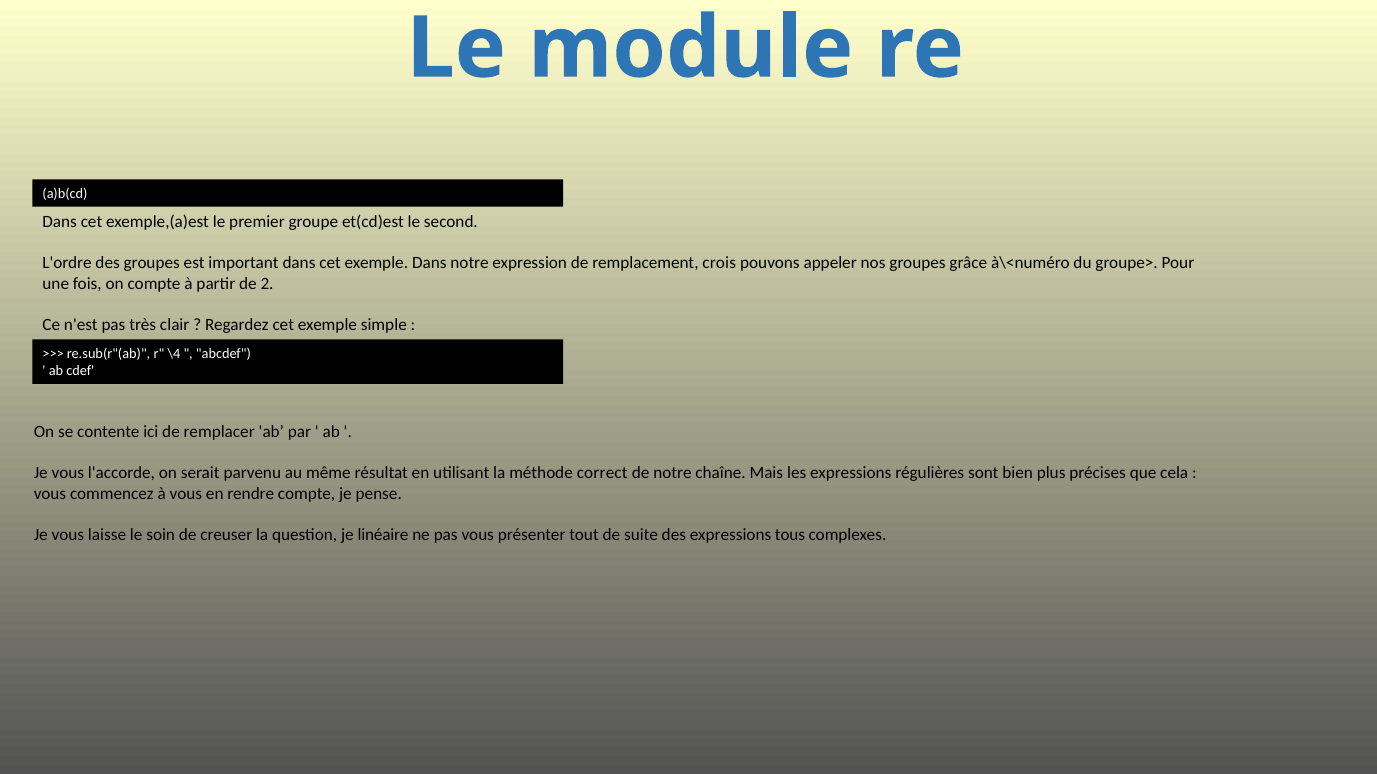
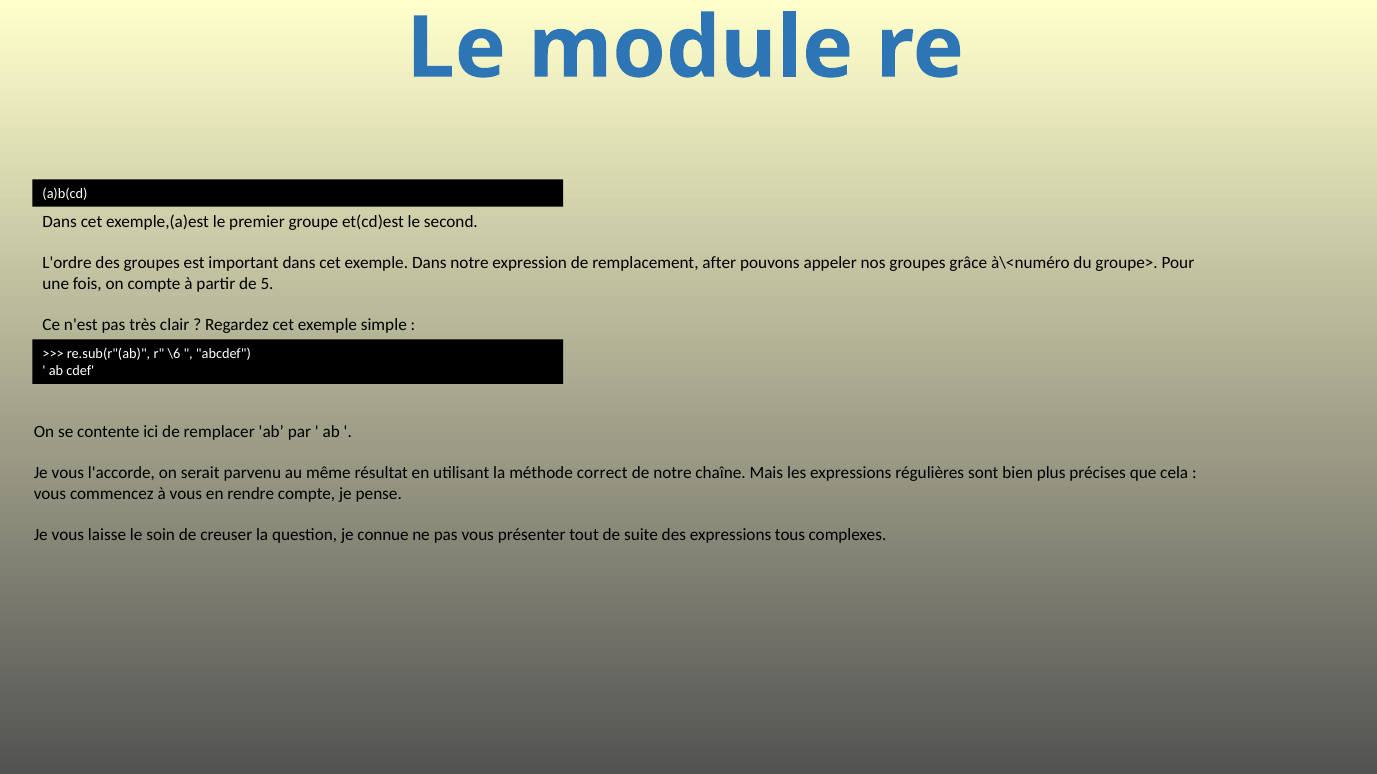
crois: crois -> after (719, 263)
2: 2 -> 5 (267, 284)
\4: \4 -> \6 (174, 354)
linéaire: linéaire -> connue (383, 535)
